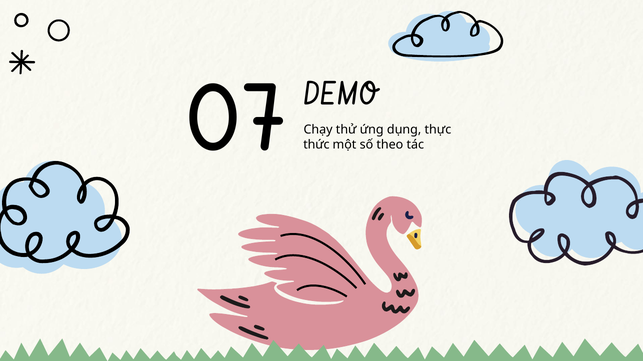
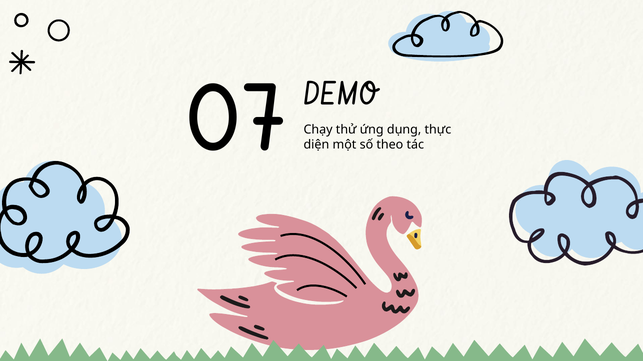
thức: thức -> diện (316, 145)
